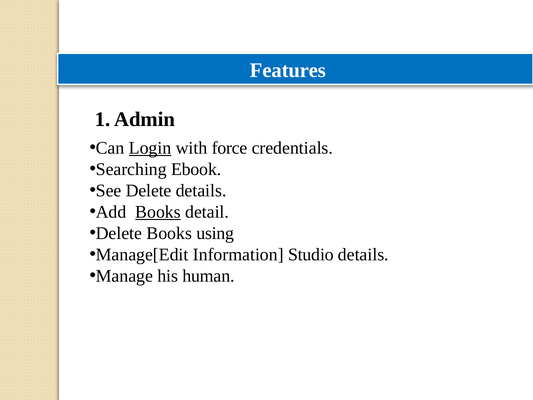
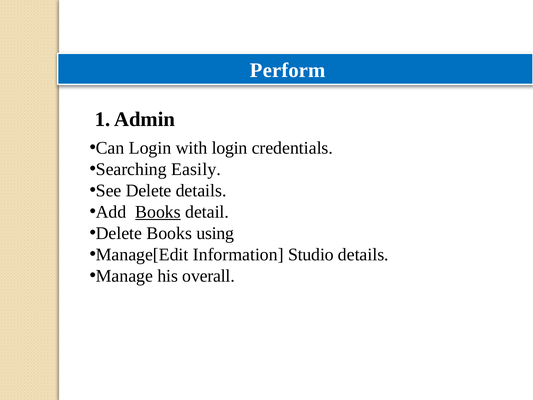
Features: Features -> Perform (288, 70)
Login underline: present -> none (150, 148)
with force: force -> login (230, 148)
Ebook: Ebook -> Easily (196, 169)
human: human -> overall (209, 276)
